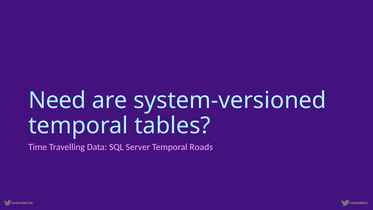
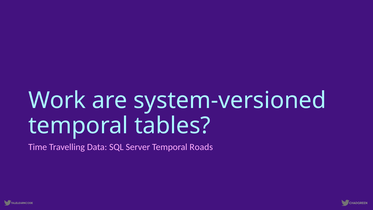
Need: Need -> Work (57, 100)
